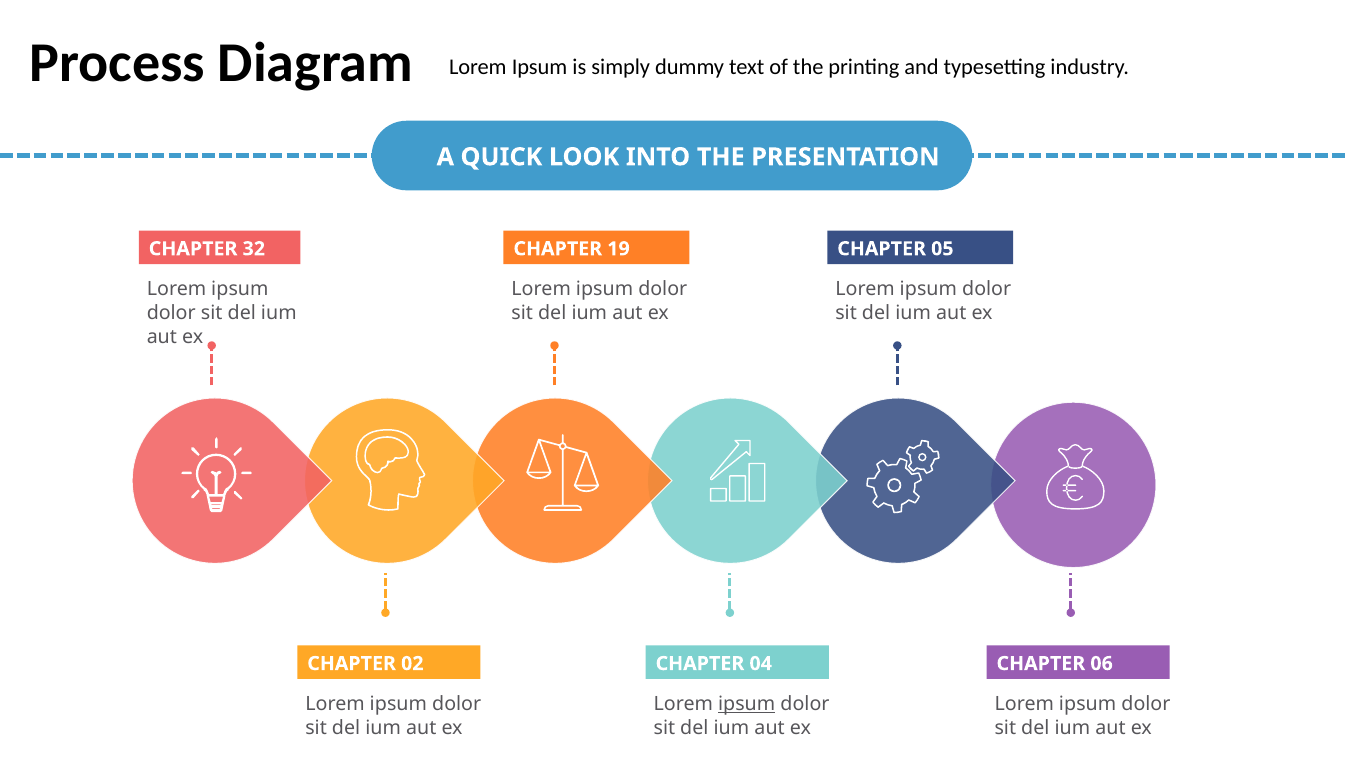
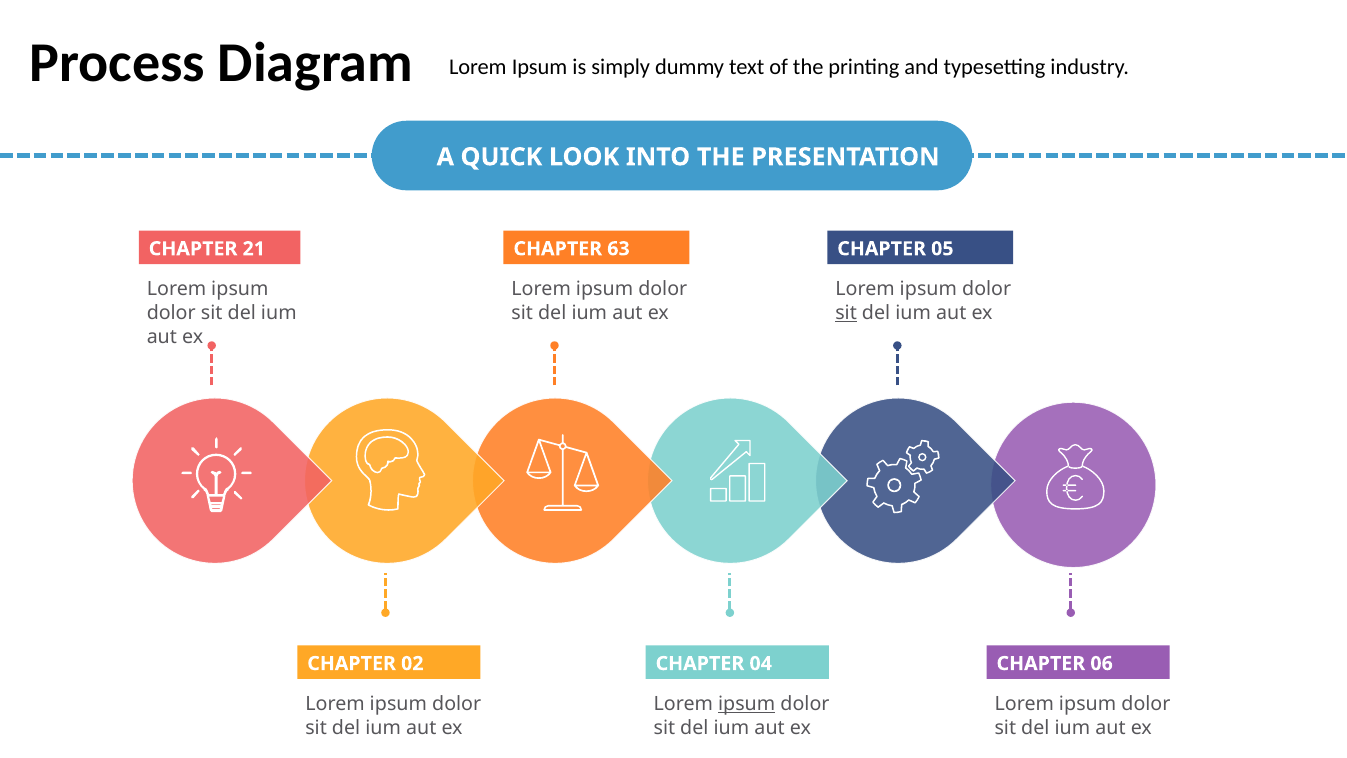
32: 32 -> 21 (254, 249)
19: 19 -> 63 (618, 249)
sit underline: none -> present (846, 313)
